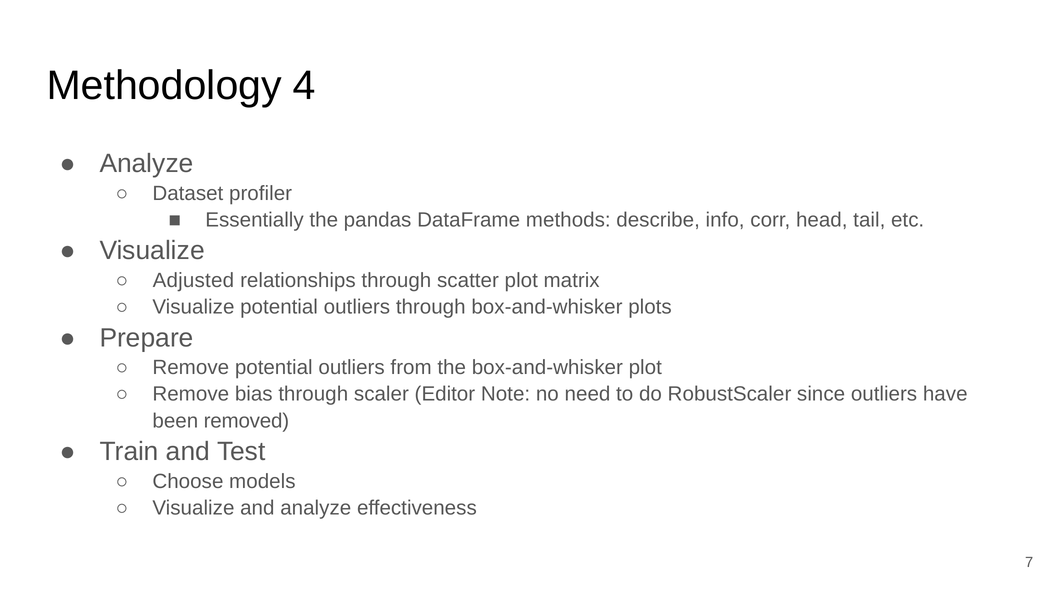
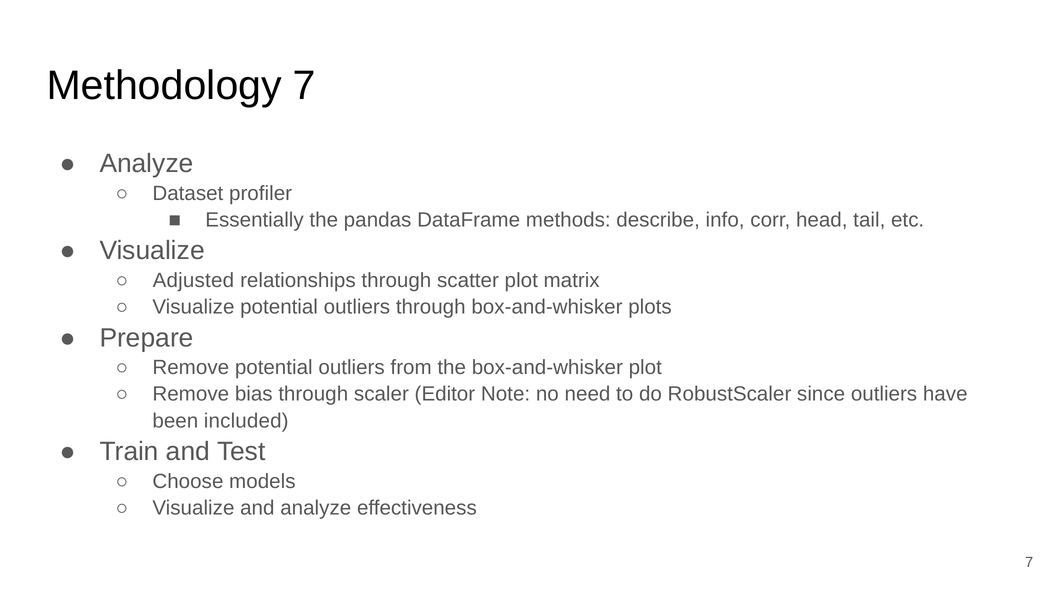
Methodology 4: 4 -> 7 (304, 86)
removed: removed -> included (246, 421)
